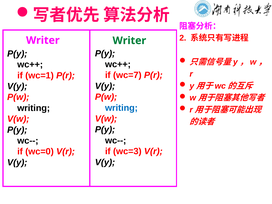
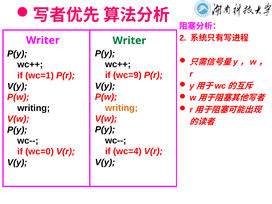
wc=7: wc=7 -> wc=9 (127, 75)
writing colour: blue -> orange (121, 108)
wc=3: wc=3 -> wc=4 (127, 151)
